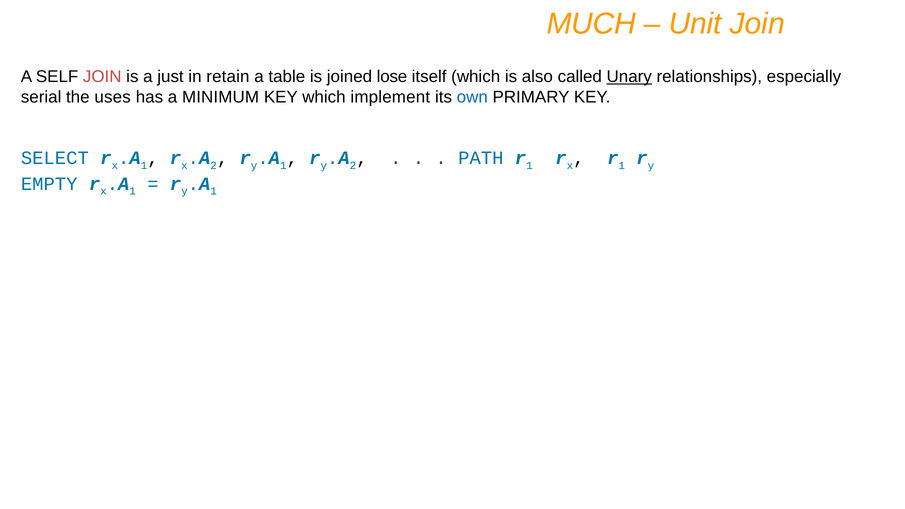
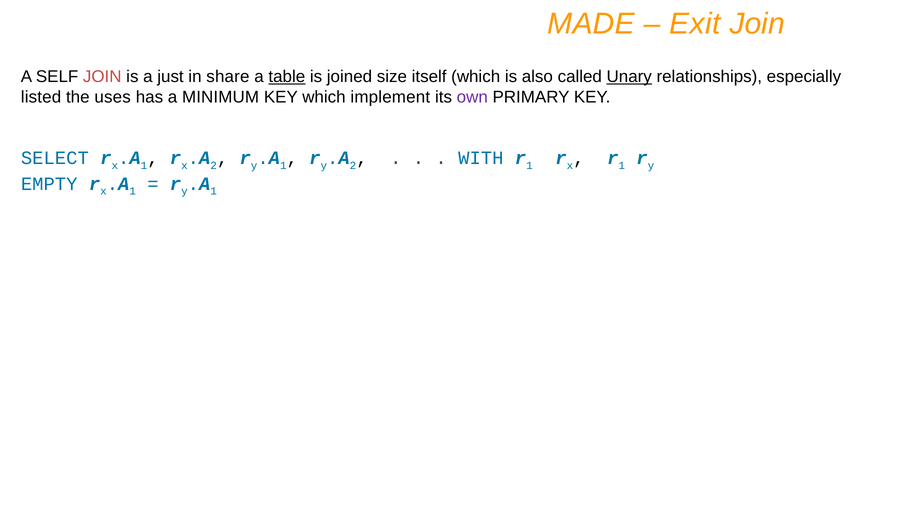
MUCH: MUCH -> MADE (591, 24)
Unit: Unit -> Exit (695, 24)
retain: retain -> share (228, 77)
table underline: none -> present (287, 77)
lose: lose -> size (392, 77)
serial: serial -> listed (41, 97)
own colour: blue -> purple (472, 97)
PATH: PATH -> WITH (481, 158)
